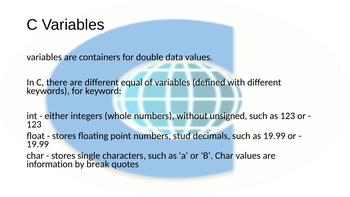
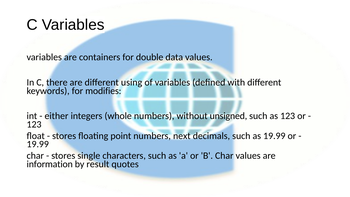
equal: equal -> using (132, 82)
keyword: keyword -> modifies (103, 91)
stud: stud -> next (182, 136)
break: break -> result (98, 164)
